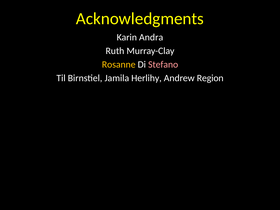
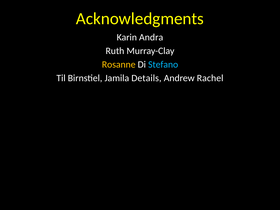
Stefano colour: pink -> light blue (163, 65)
Herlihy: Herlihy -> Details (146, 78)
Region: Region -> Rachel (210, 78)
